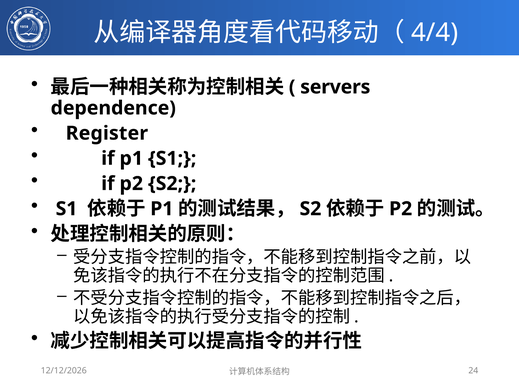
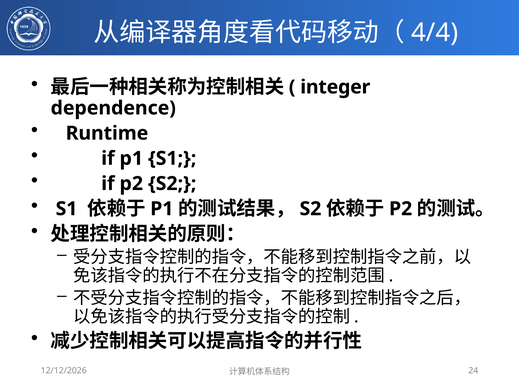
servers: servers -> integer (335, 87)
Register: Register -> Runtime (107, 133)
